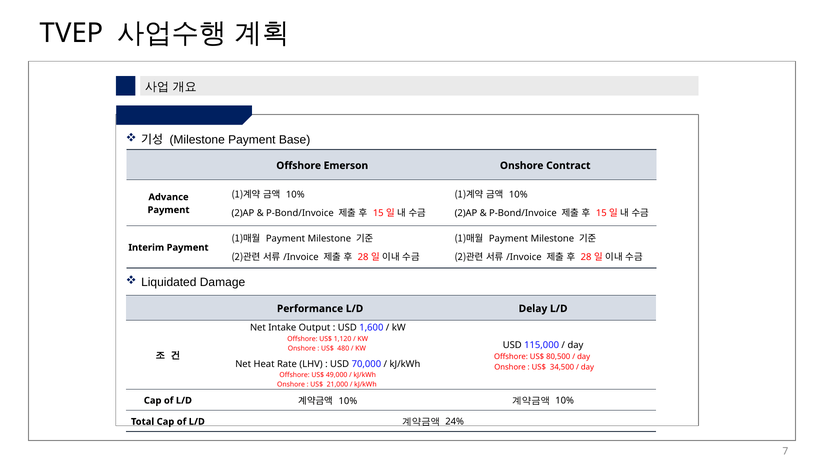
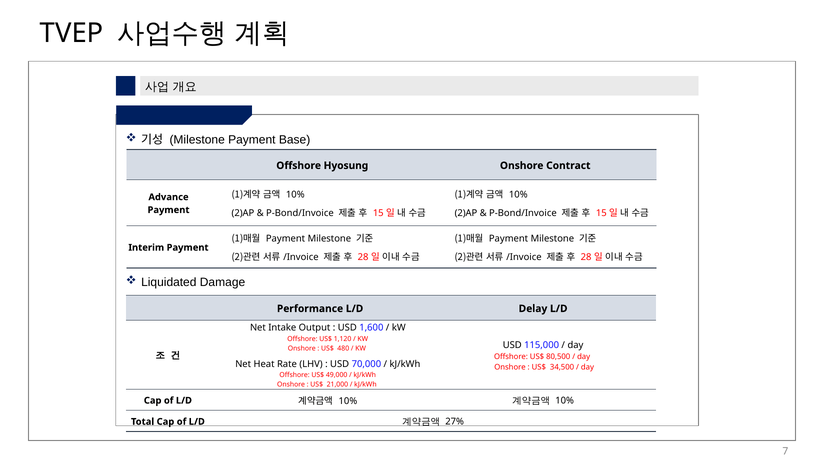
Emerson: Emerson -> Hyosung (346, 165)
24%: 24% -> 27% (455, 421)
